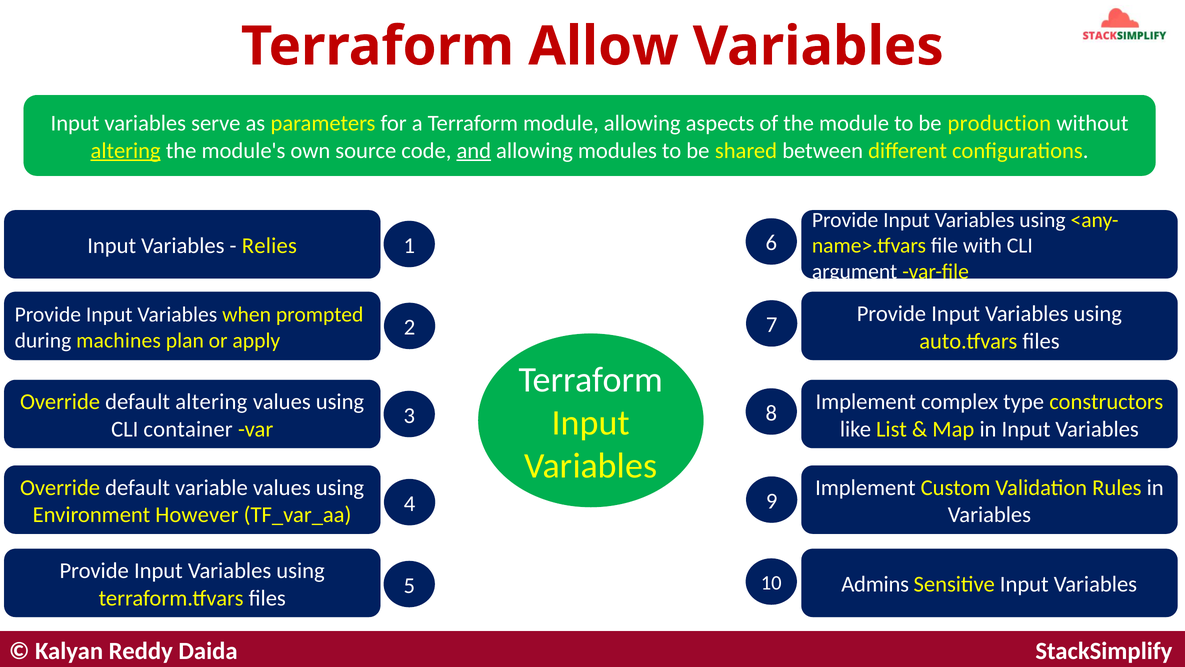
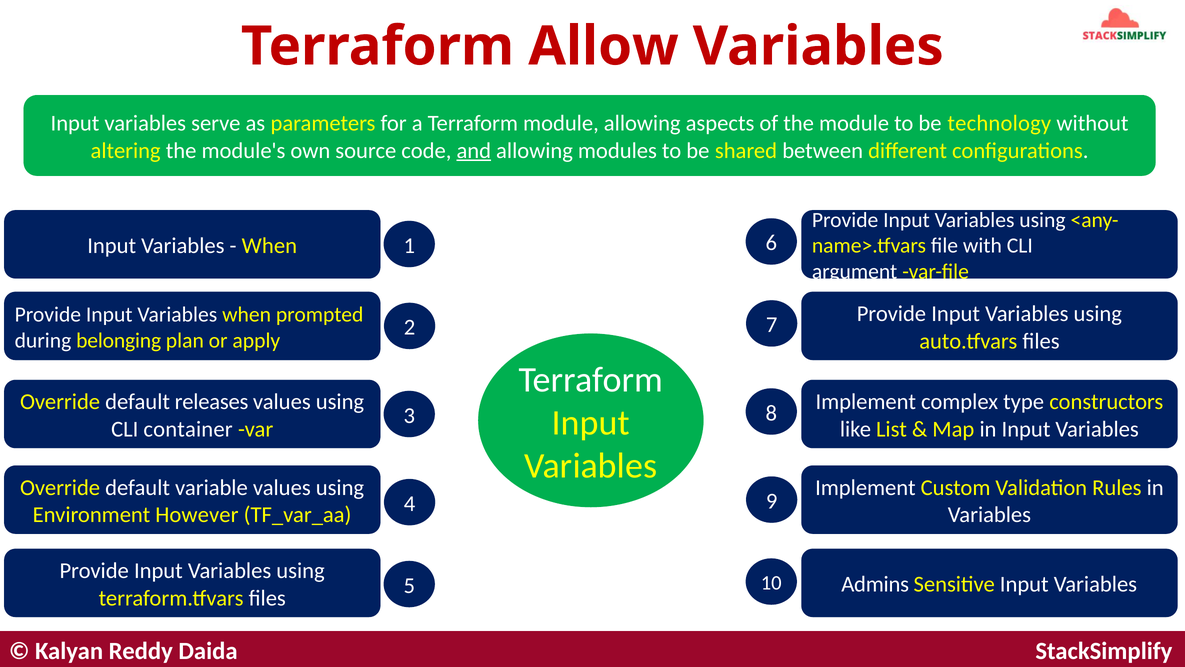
production: production -> technology (999, 123)
altering underline: present -> none (126, 151)
Relies: Relies -> When (269, 246)
machines: machines -> belonging (119, 340)
default altering: altering -> releases (212, 402)
